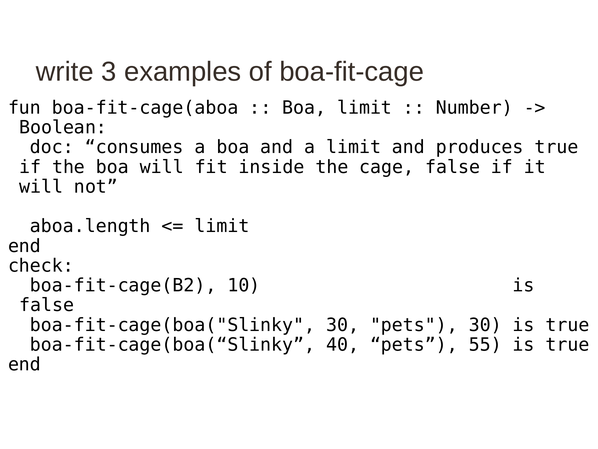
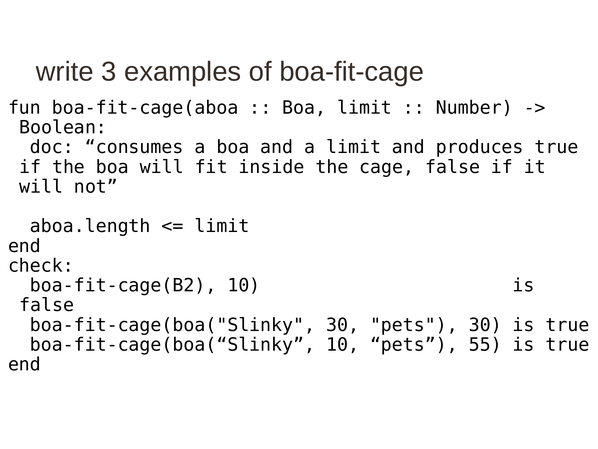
boa-fit-cage(boa(“Slinky 40: 40 -> 10 (343, 344)
